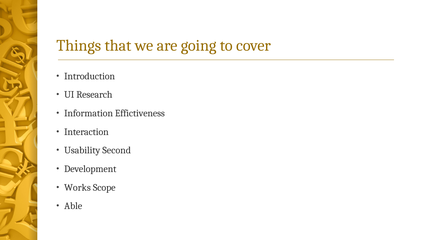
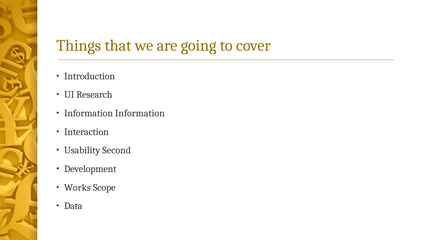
Information Effictiveness: Effictiveness -> Information (140, 113)
Able: Able -> Data (73, 206)
